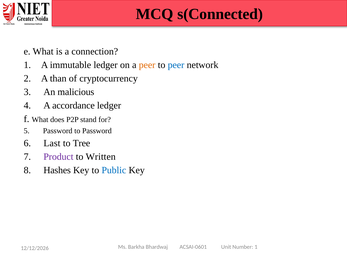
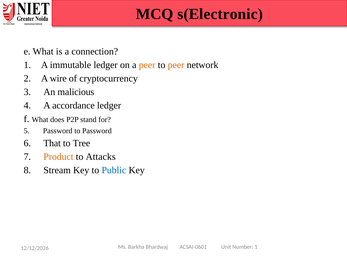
s(Connected: s(Connected -> s(Electronic (220, 14)
peer colour: blue -> orange (176, 65)
than: than -> wire (58, 79)
Last: Last -> That (52, 143)
Product colour: purple -> orange (58, 157)
Written: Written -> Attacks (101, 157)
Hashes: Hashes -> Stream (57, 170)
